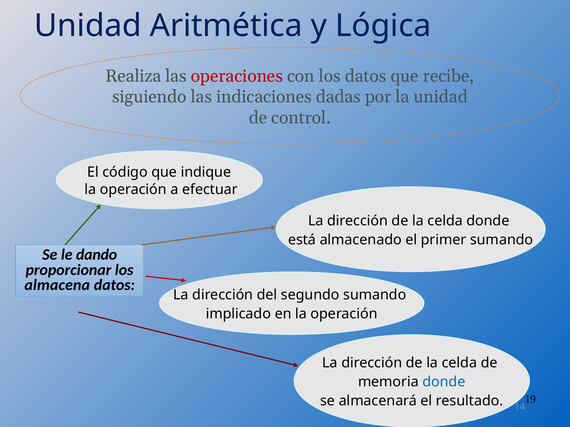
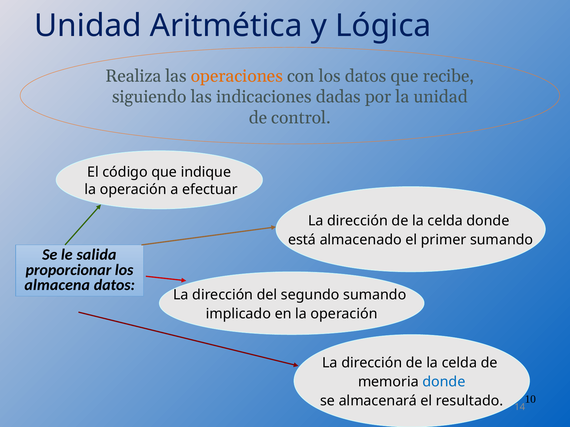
operaciones colour: red -> orange (237, 76)
dando: dando -> salida (96, 255)
19: 19 -> 10 (530, 400)
